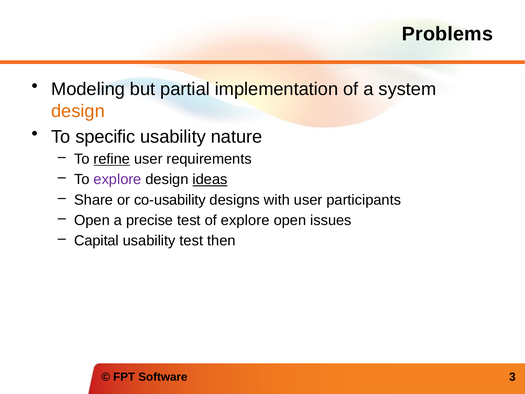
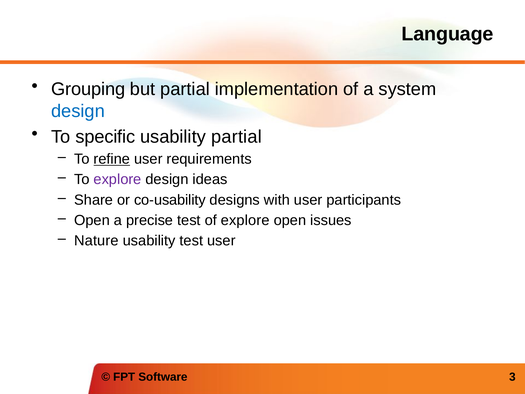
Problems: Problems -> Language (448, 34)
Modeling: Modeling -> Grouping (88, 89)
design colour: orange -> blue (78, 111)
usability nature: nature -> partial (237, 137)
ideas underline: present -> none (210, 179)
Capital: Capital -> Nature (96, 241)
test then: then -> user (221, 241)
